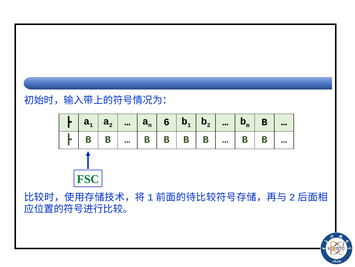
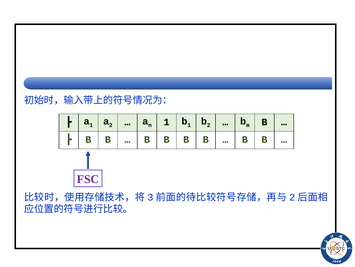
6: 6 -> 1 (167, 122)
FSC colour: green -> purple (88, 179)
1: 1 -> 3 (150, 197)
